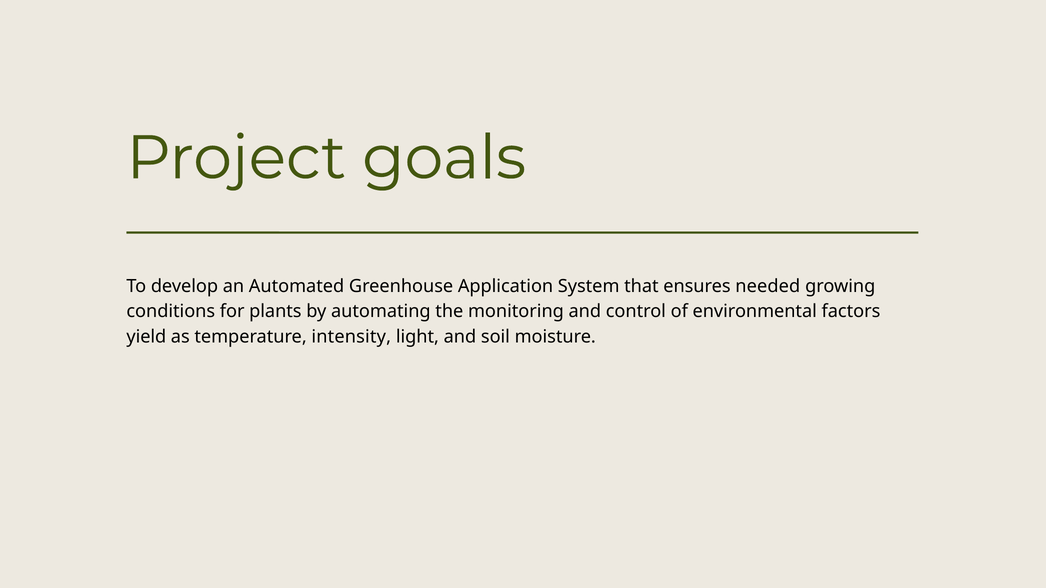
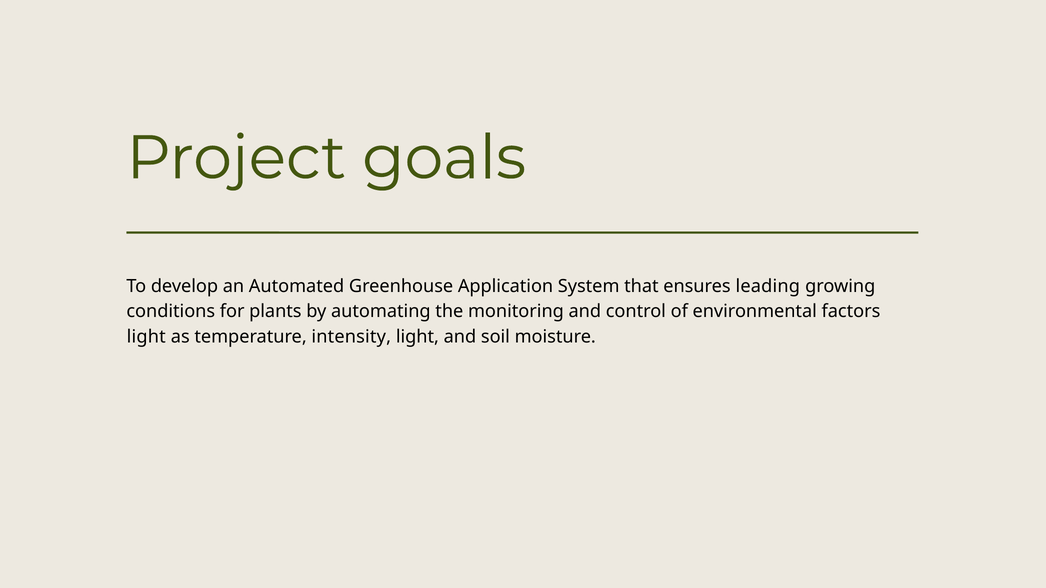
needed: needed -> leading (768, 286)
yield: yield -> light (146, 337)
